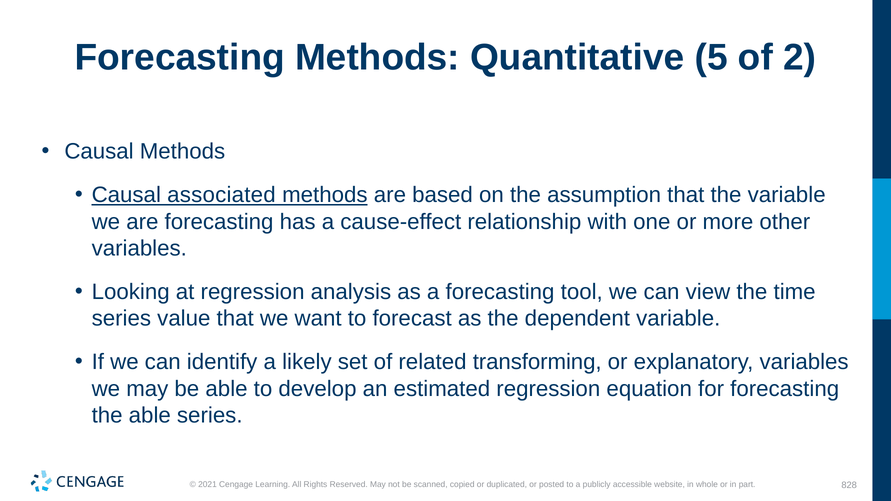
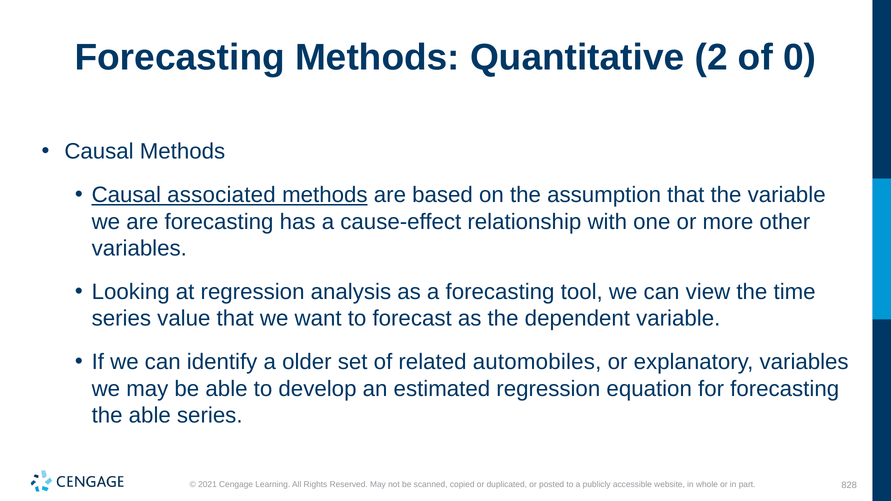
5: 5 -> 2 (711, 58)
2: 2 -> 0 (800, 58)
likely: likely -> older (307, 362)
transforming: transforming -> automobiles (537, 362)
